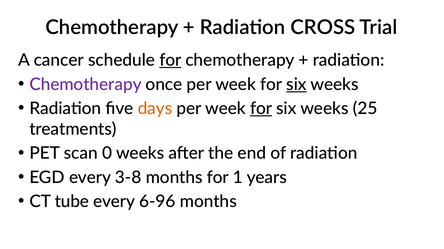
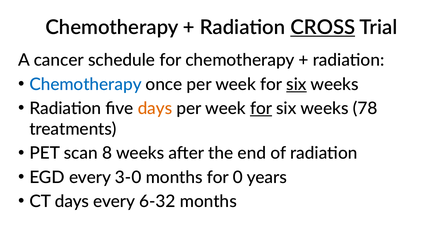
CROSS underline: none -> present (323, 27)
for underline: present -> none (170, 60)
Chemotherapy colour: purple -> blue (86, 85)
25: 25 -> 78 (365, 109)
0: 0 -> 8 (107, 154)
3-8: 3-8 -> 3-0 (128, 178)
1: 1 -> 0 (238, 178)
CT tube: tube -> days (72, 202)
6-96: 6-96 -> 6-32 (157, 202)
